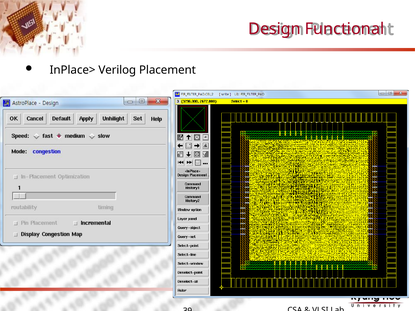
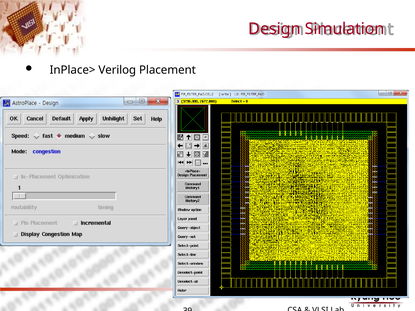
Functional: Functional -> Simulation (345, 29)
